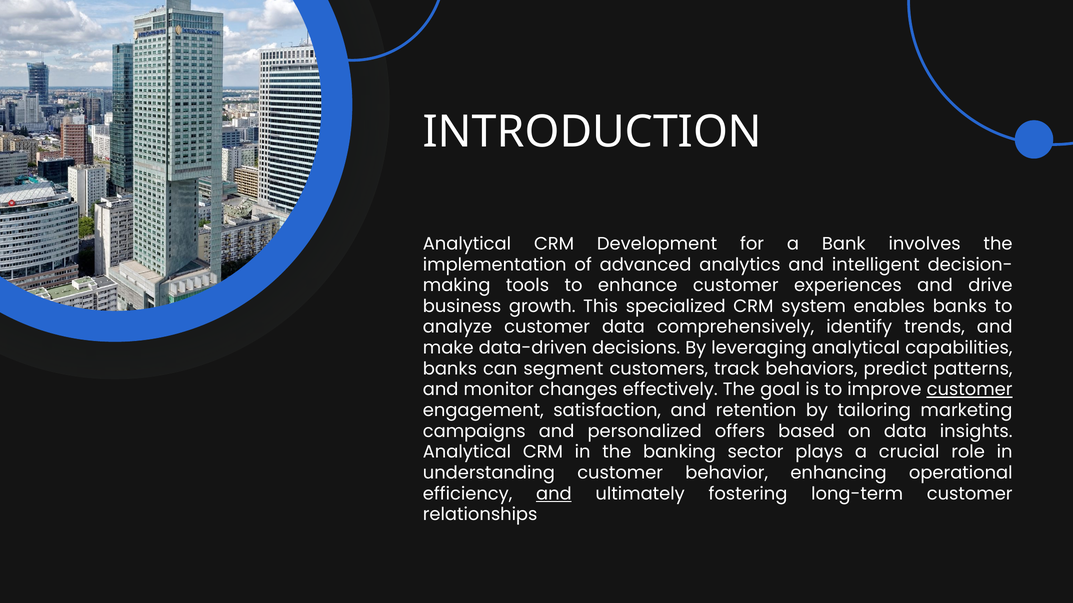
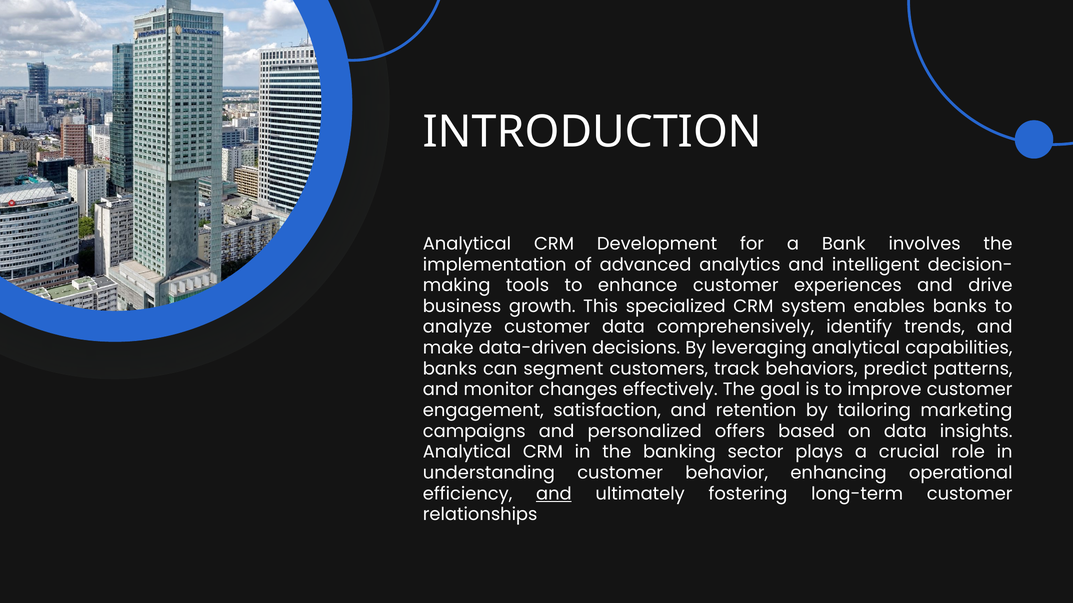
customer underline: present -> none (970, 390)
